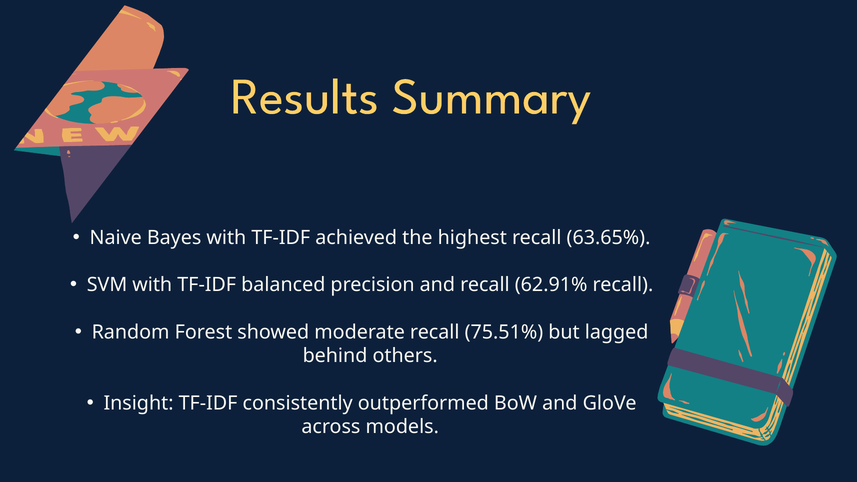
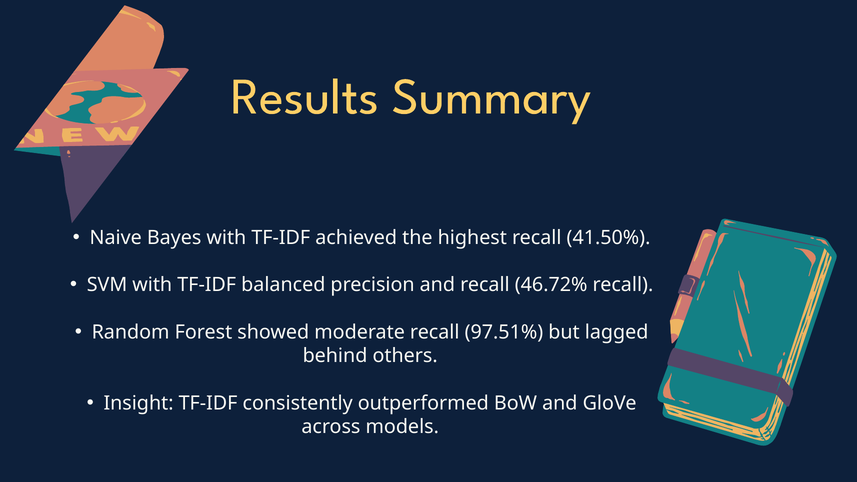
63.65%: 63.65% -> 41.50% (609, 238)
62.91%: 62.91% -> 46.72% (551, 285)
75.51%: 75.51% -> 97.51% (504, 332)
